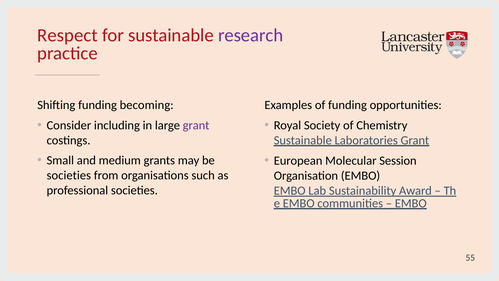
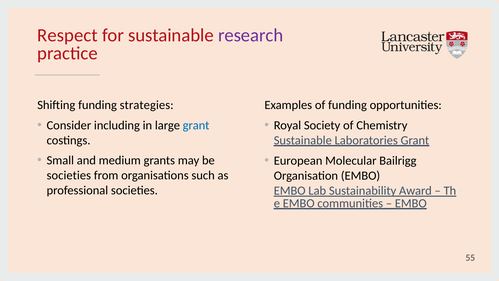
becoming: becoming -> strategies (147, 105)
grant colour: purple -> blue (196, 125)
Session: Session -> Bailrigg (398, 161)
